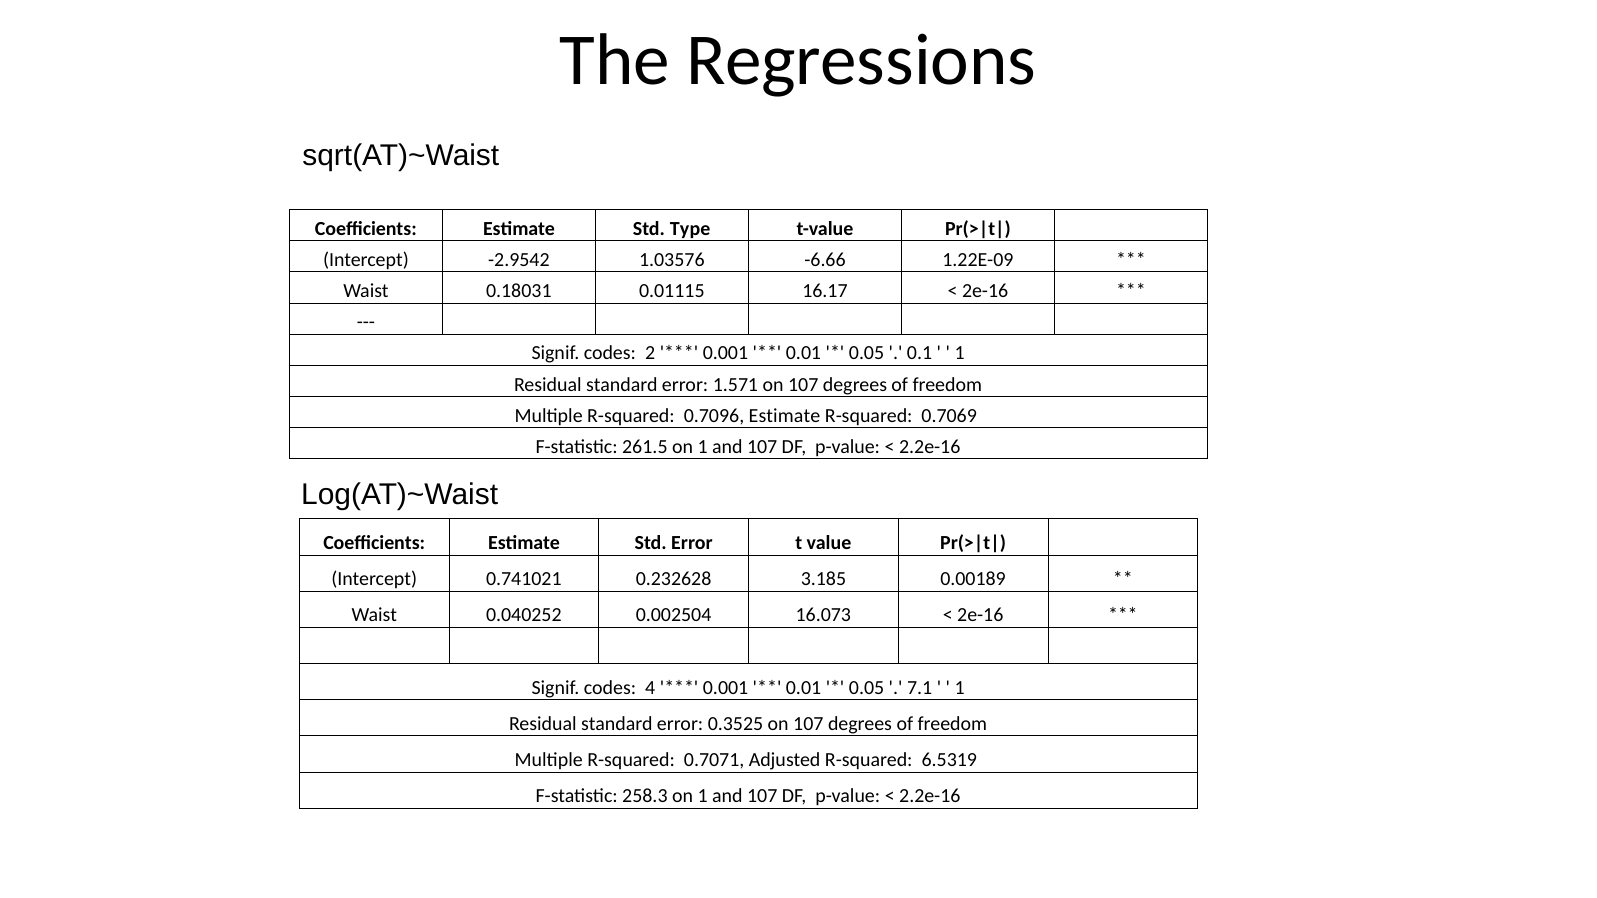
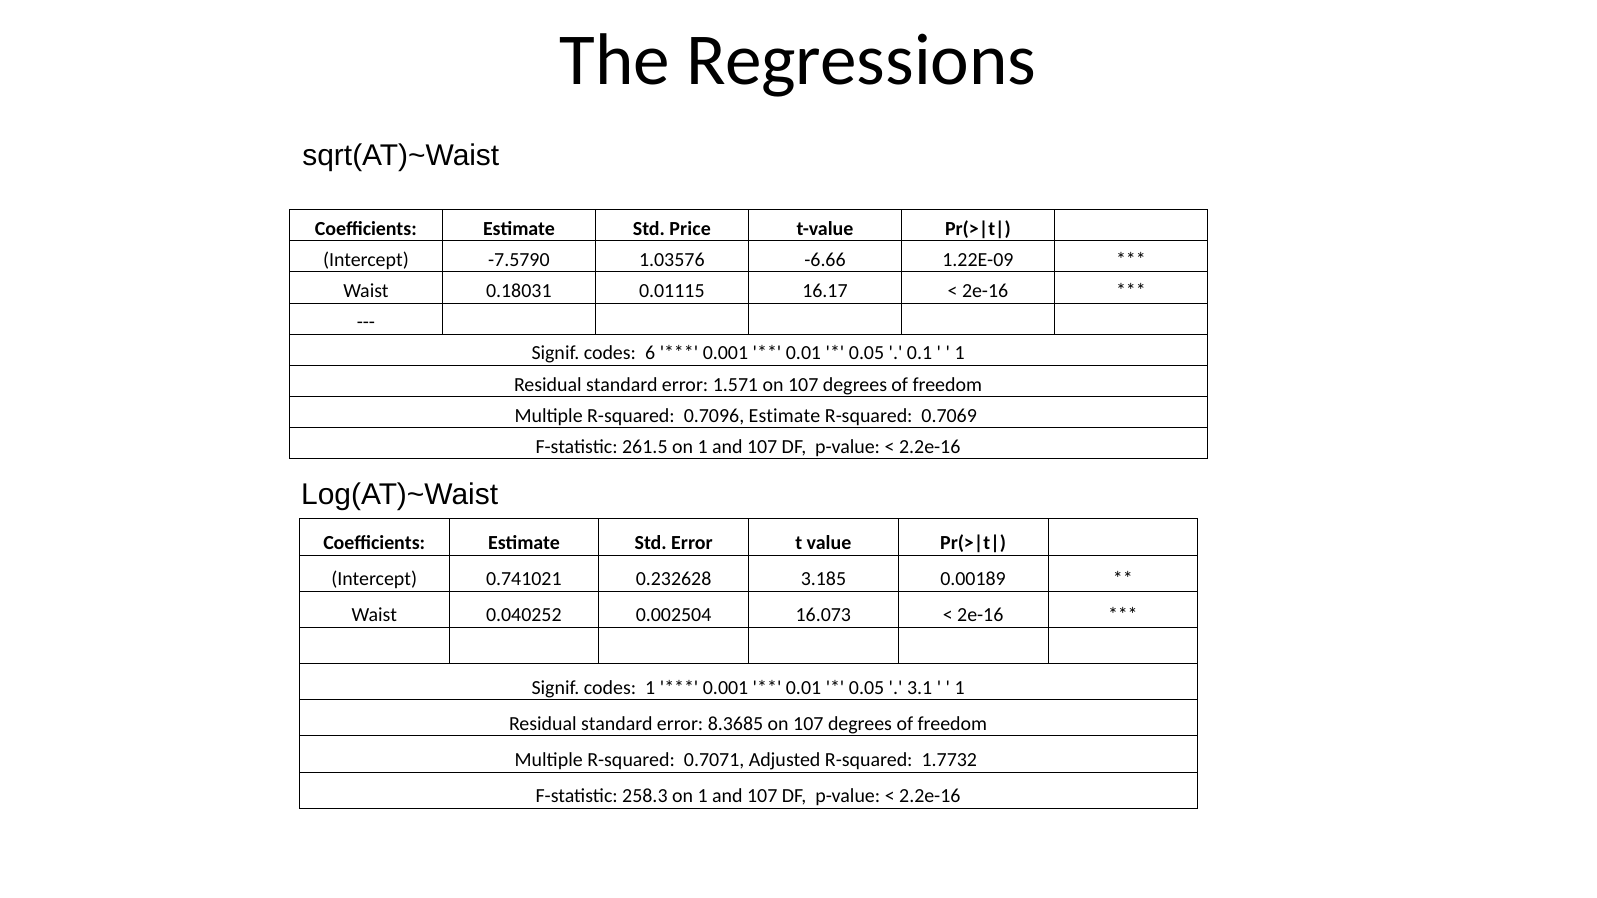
Type: Type -> Price (690, 229)
-2.9542: -2.9542 -> -7.5790 (519, 260)
2: 2 -> 6 (650, 353)
codes 4: 4 -> 1 (650, 688)
7.1: 7.1 -> 3.1 (920, 688)
0.3525: 0.3525 -> 8.3685 (736, 724)
6.5319: 6.5319 -> 1.7732 (949, 760)
